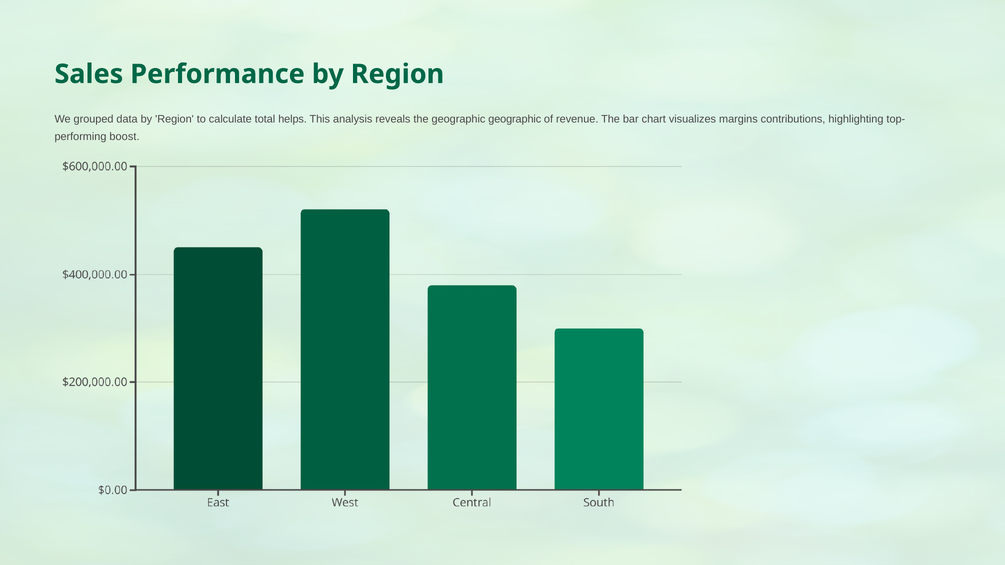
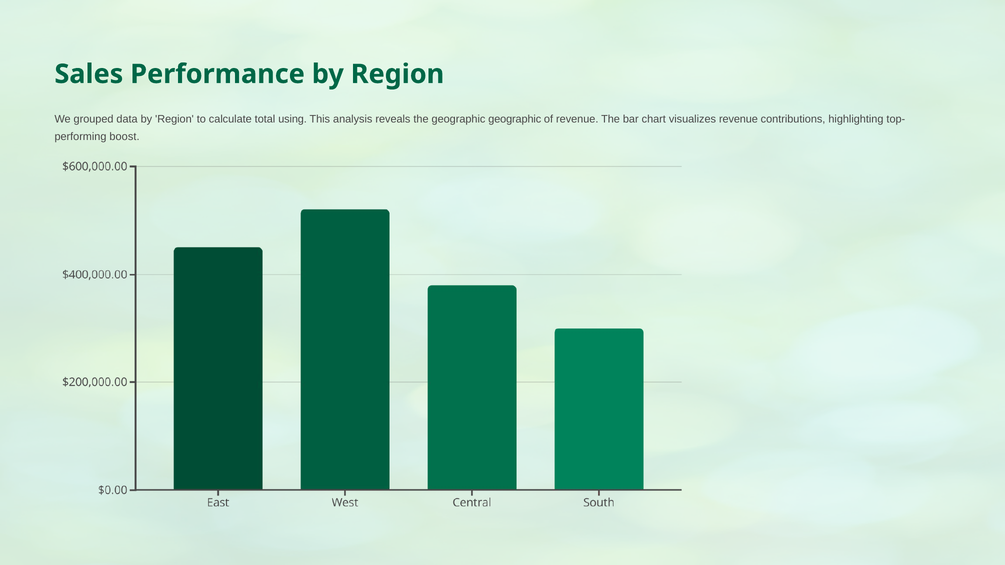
helps: helps -> using (293, 119)
visualizes margins: margins -> revenue (738, 119)
